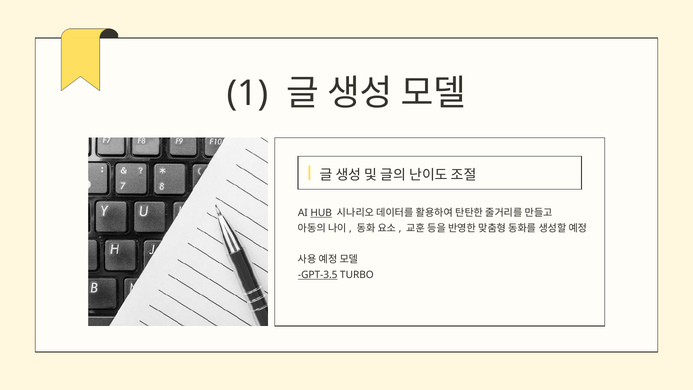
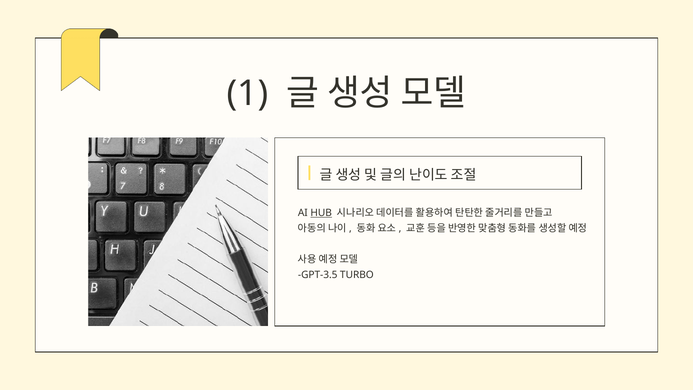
GPT-3.5 underline: present -> none (318, 275)
